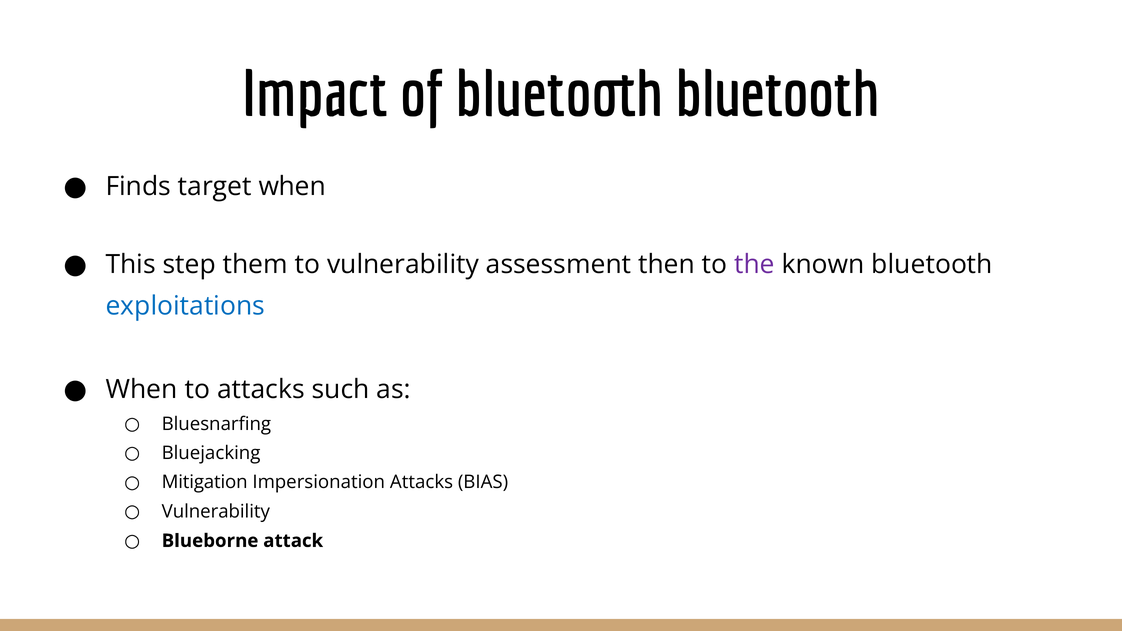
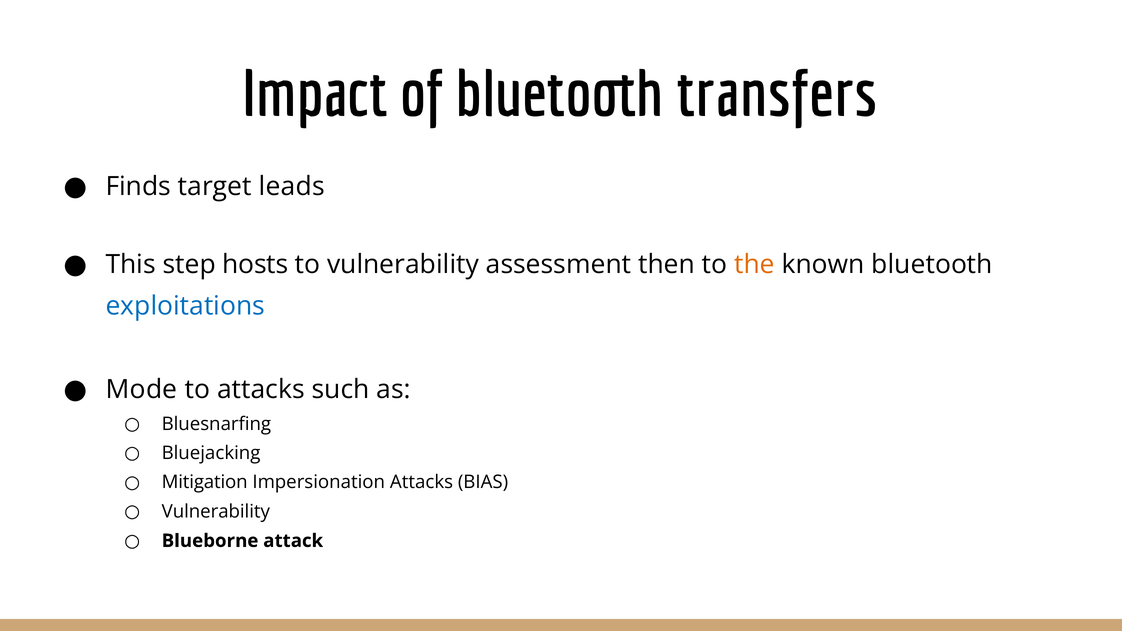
bluetooth bluetooth: bluetooth -> transfers (777, 95)
target when: when -> leads (292, 187)
them: them -> hosts (255, 265)
the colour: purple -> orange (754, 265)
When: When -> Mode (142, 390)
